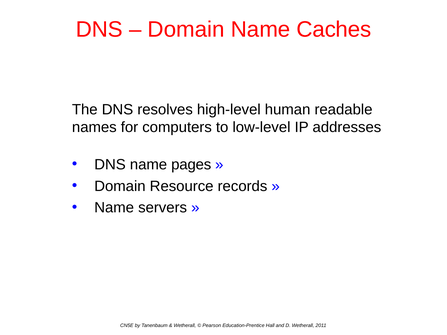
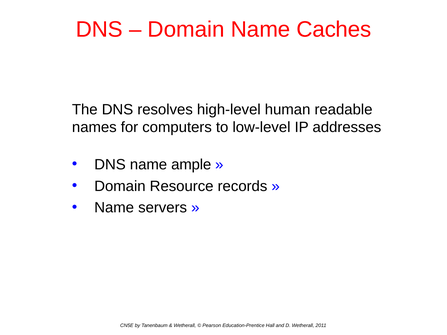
pages: pages -> ample (191, 165)
